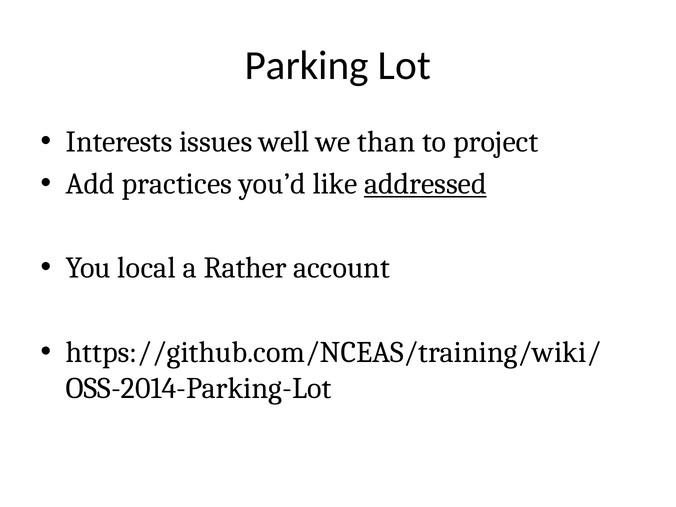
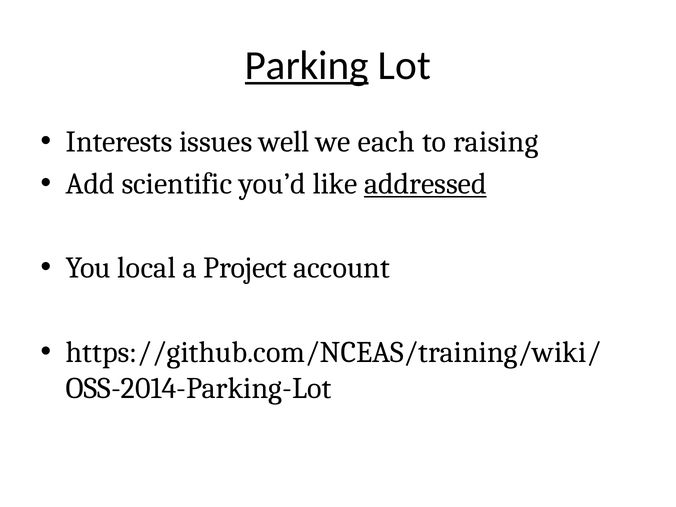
Parking underline: none -> present (307, 65)
than: than -> each (386, 142)
project: project -> raising (496, 142)
practices: practices -> scientific (177, 184)
Rather: Rather -> Project (245, 268)
